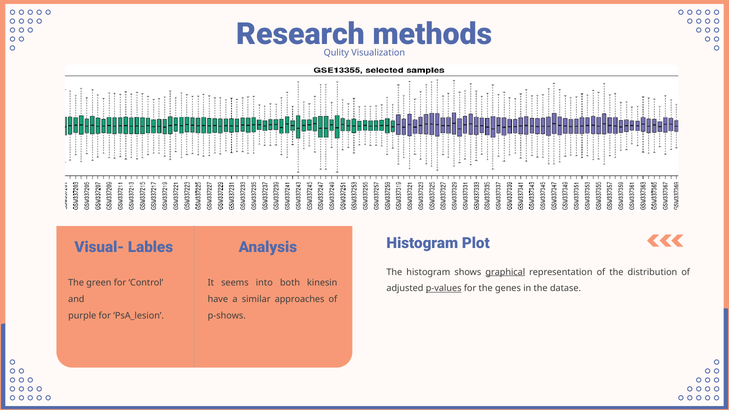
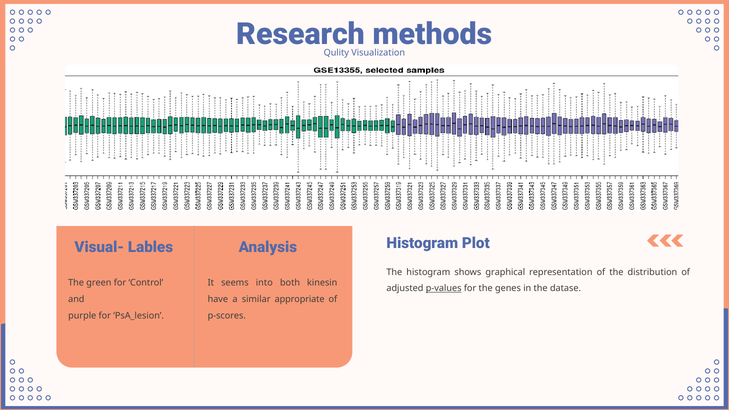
graphical underline: present -> none (505, 272)
approaches: approaches -> appropriate (300, 299)
p-shows: p-shows -> p-scores (227, 316)
